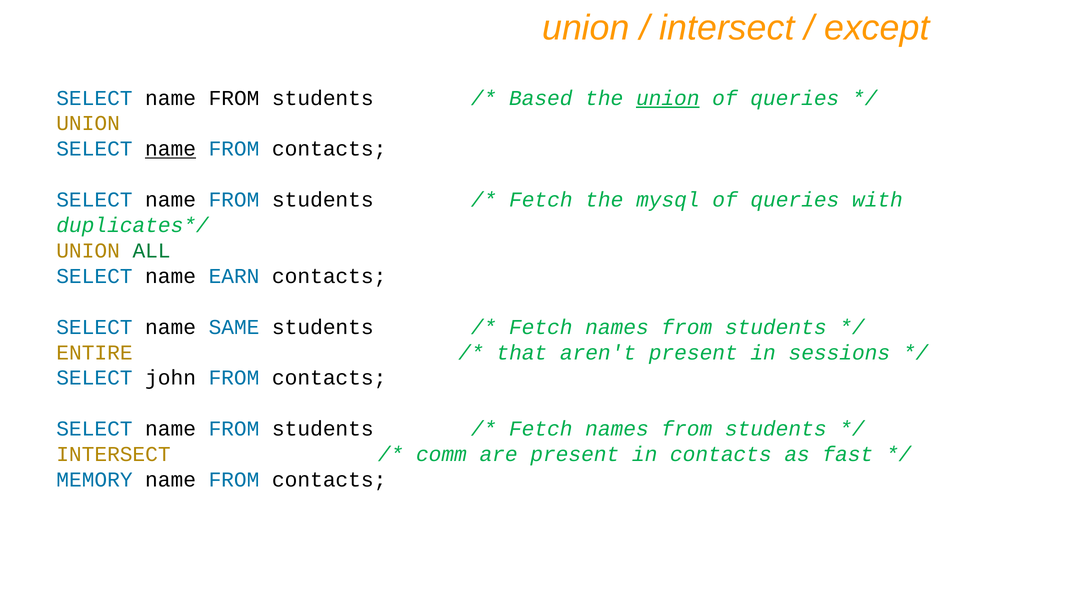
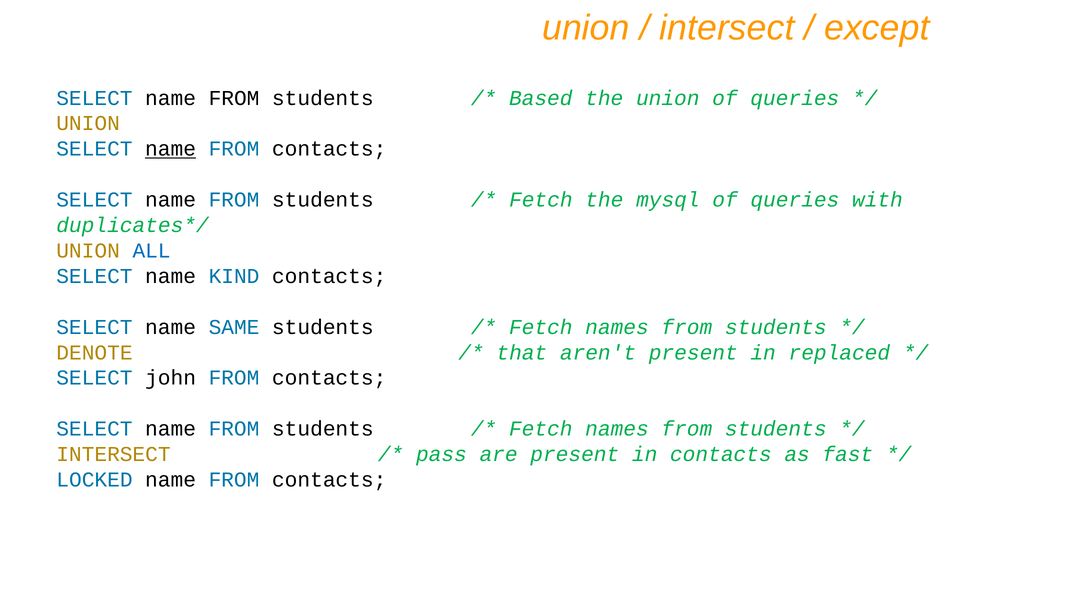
union underline: present -> none (668, 98)
ALL colour: green -> blue (152, 251)
EARN: EARN -> KIND (234, 276)
ENTIRE: ENTIRE -> DENOTE (94, 353)
sessions: sessions -> replaced (839, 353)
comm: comm -> pass (441, 454)
MEMORY: MEMORY -> LOCKED (94, 480)
